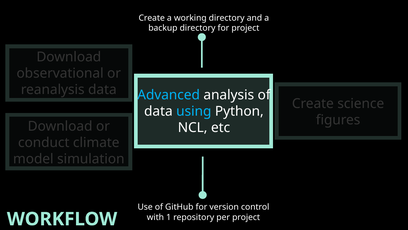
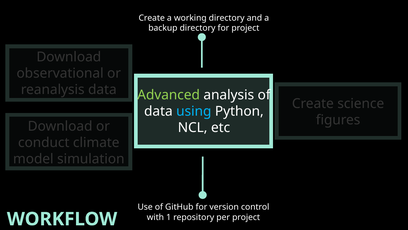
Advanced colour: light blue -> light green (169, 95)
